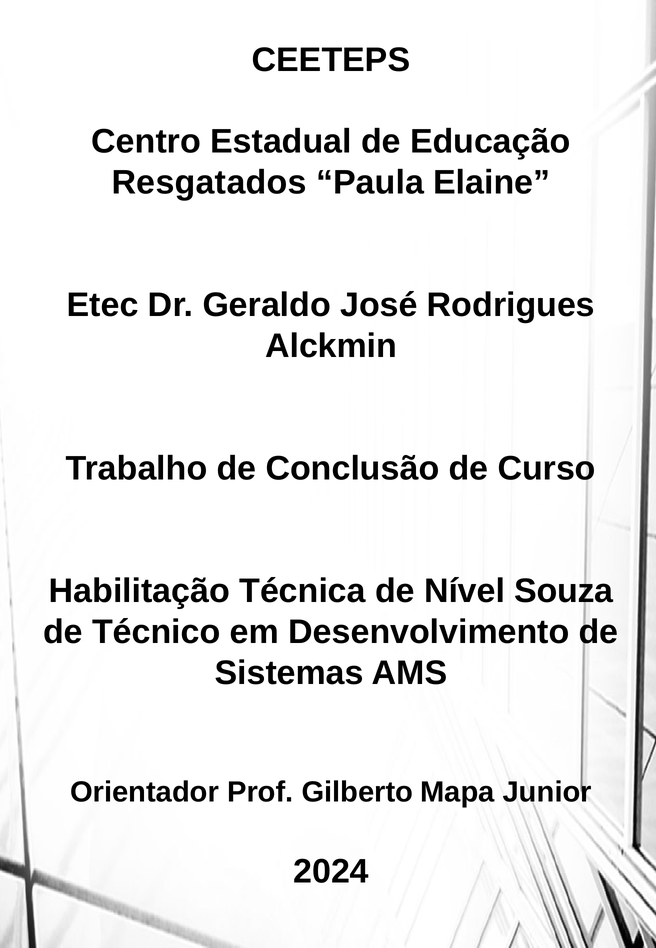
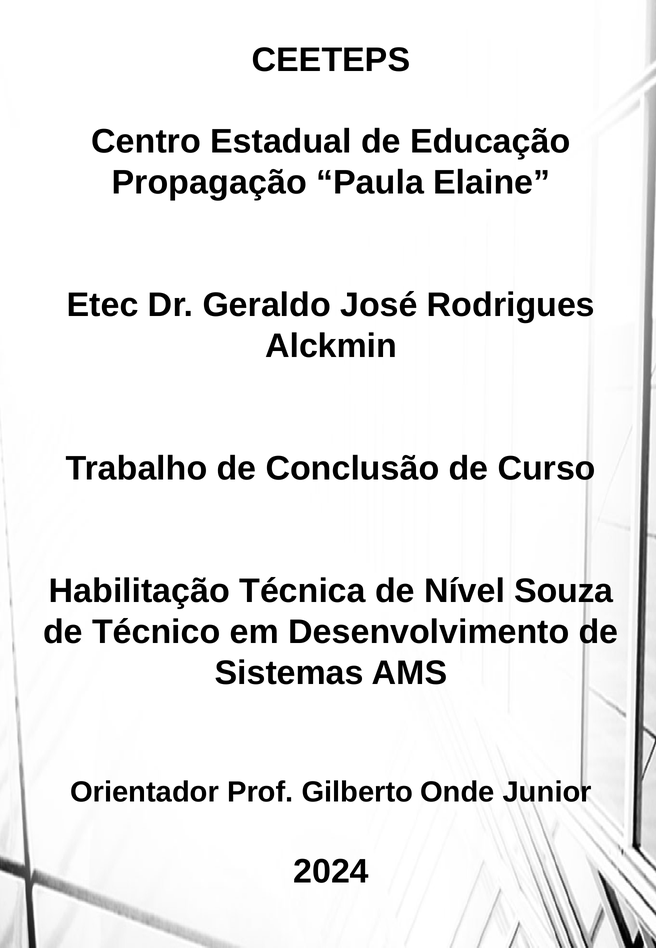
Resgatados: Resgatados -> Propagação (209, 183)
Mapa: Mapa -> Onde (457, 792)
